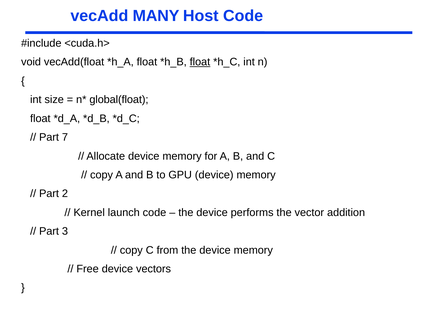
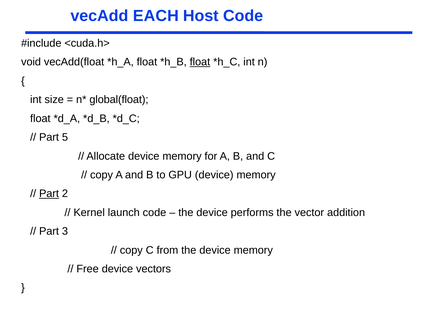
MANY: MANY -> EACH (156, 16)
7: 7 -> 5 (65, 137)
Part underline: none -> present (49, 193)
